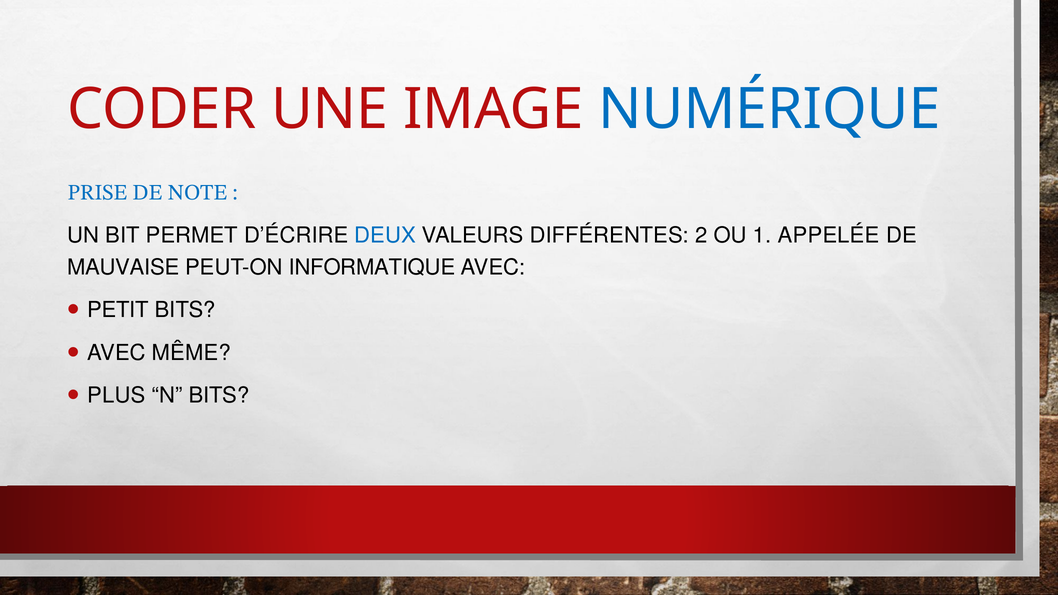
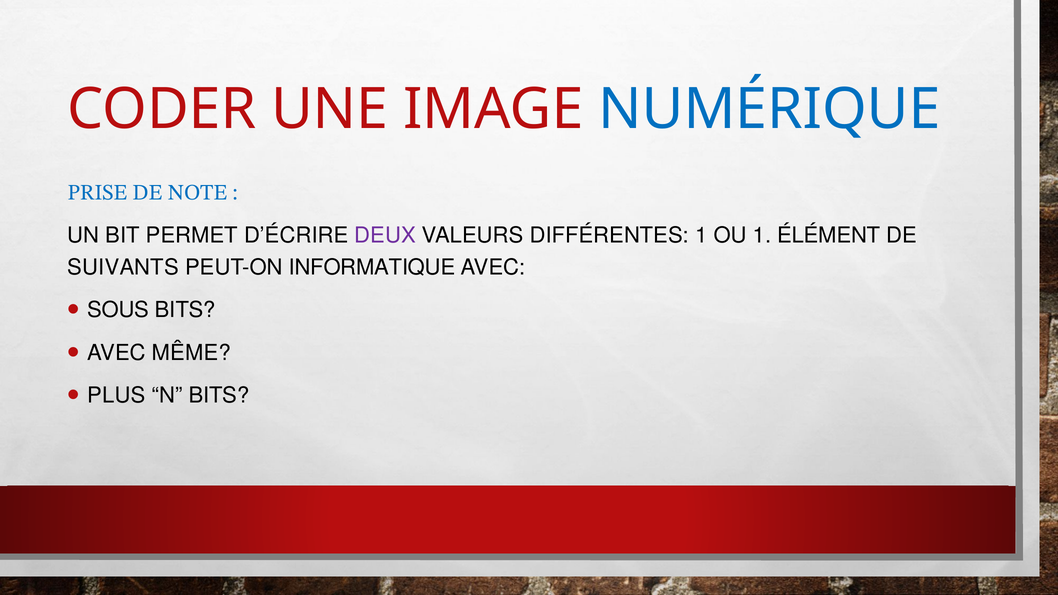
DEUX colour: blue -> purple (385, 236)
DIFFÉRENTES 2: 2 -> 1 (701, 236)
APPELÉE: APPELÉE -> ÉLÉMENT (829, 236)
MAUVAISE: MAUVAISE -> SUIVANTS (123, 267)
PETIT: PETIT -> SOUS (118, 310)
